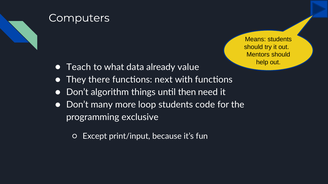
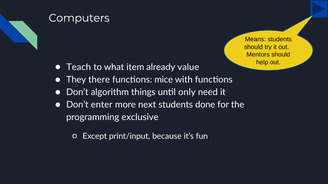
data: data -> item (135, 67)
next: next -> mice (164, 80)
then: then -> only (187, 92)
many: many -> enter (102, 105)
loop: loop -> next (147, 105)
code: code -> done (205, 105)
